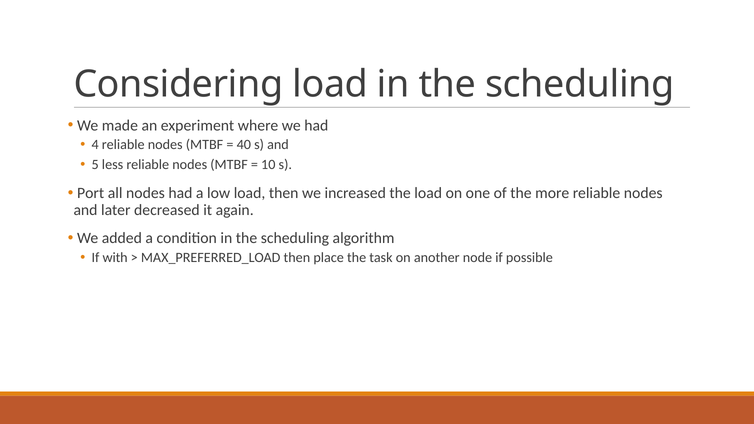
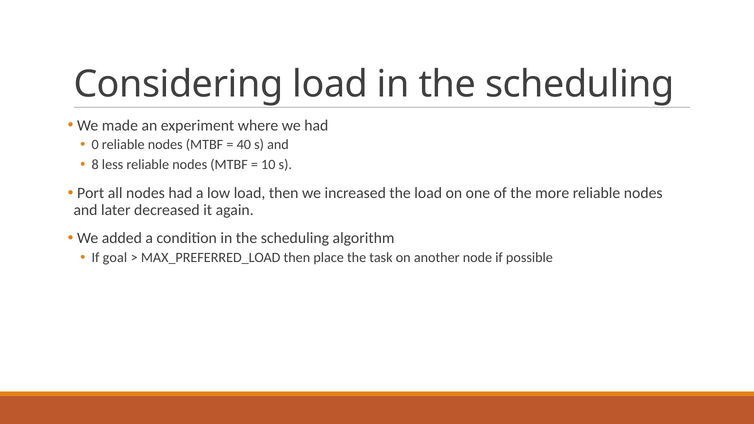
4: 4 -> 0 (95, 145)
5: 5 -> 8 (95, 165)
with: with -> goal (115, 258)
